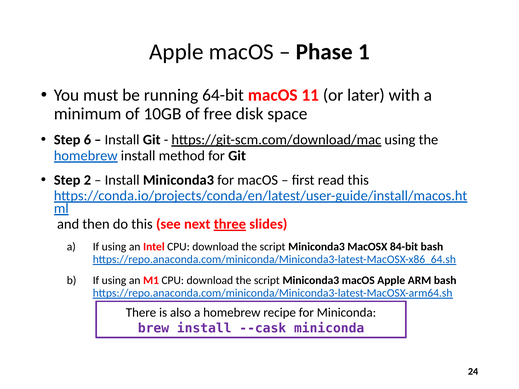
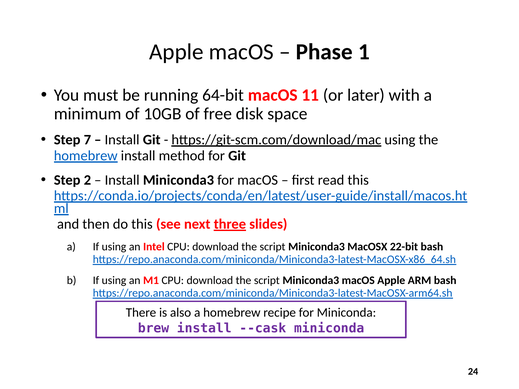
6: 6 -> 7 (87, 140)
84-bit: 84-bit -> 22-bit (404, 247)
